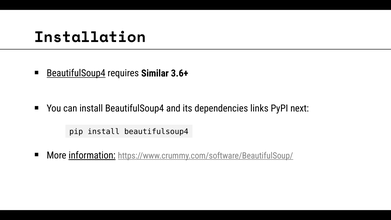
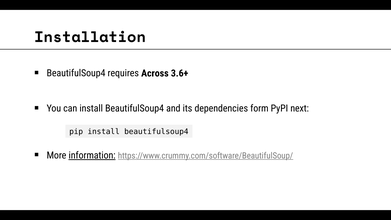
BeautifulSoup4 underline: present -> none (76, 73)
Similar: Similar -> Across (155, 73)
links: links -> form (259, 108)
